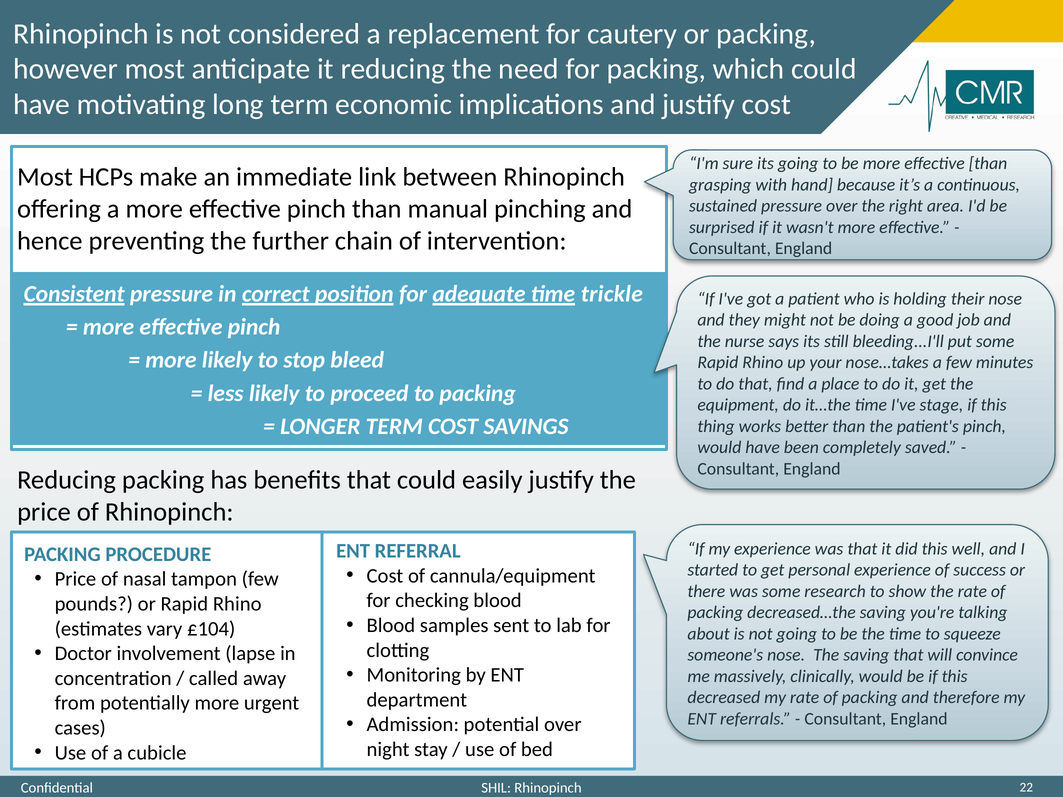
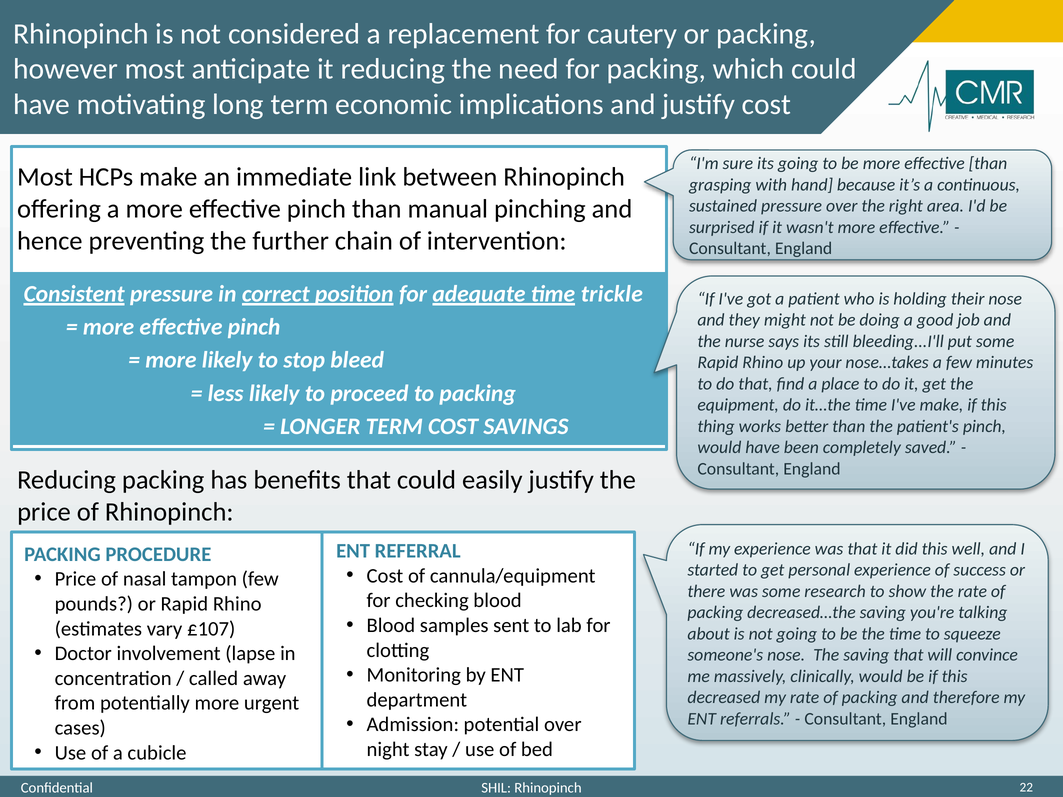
I've stage: stage -> make (941, 405)
£104: £104 -> £107 (211, 629)
